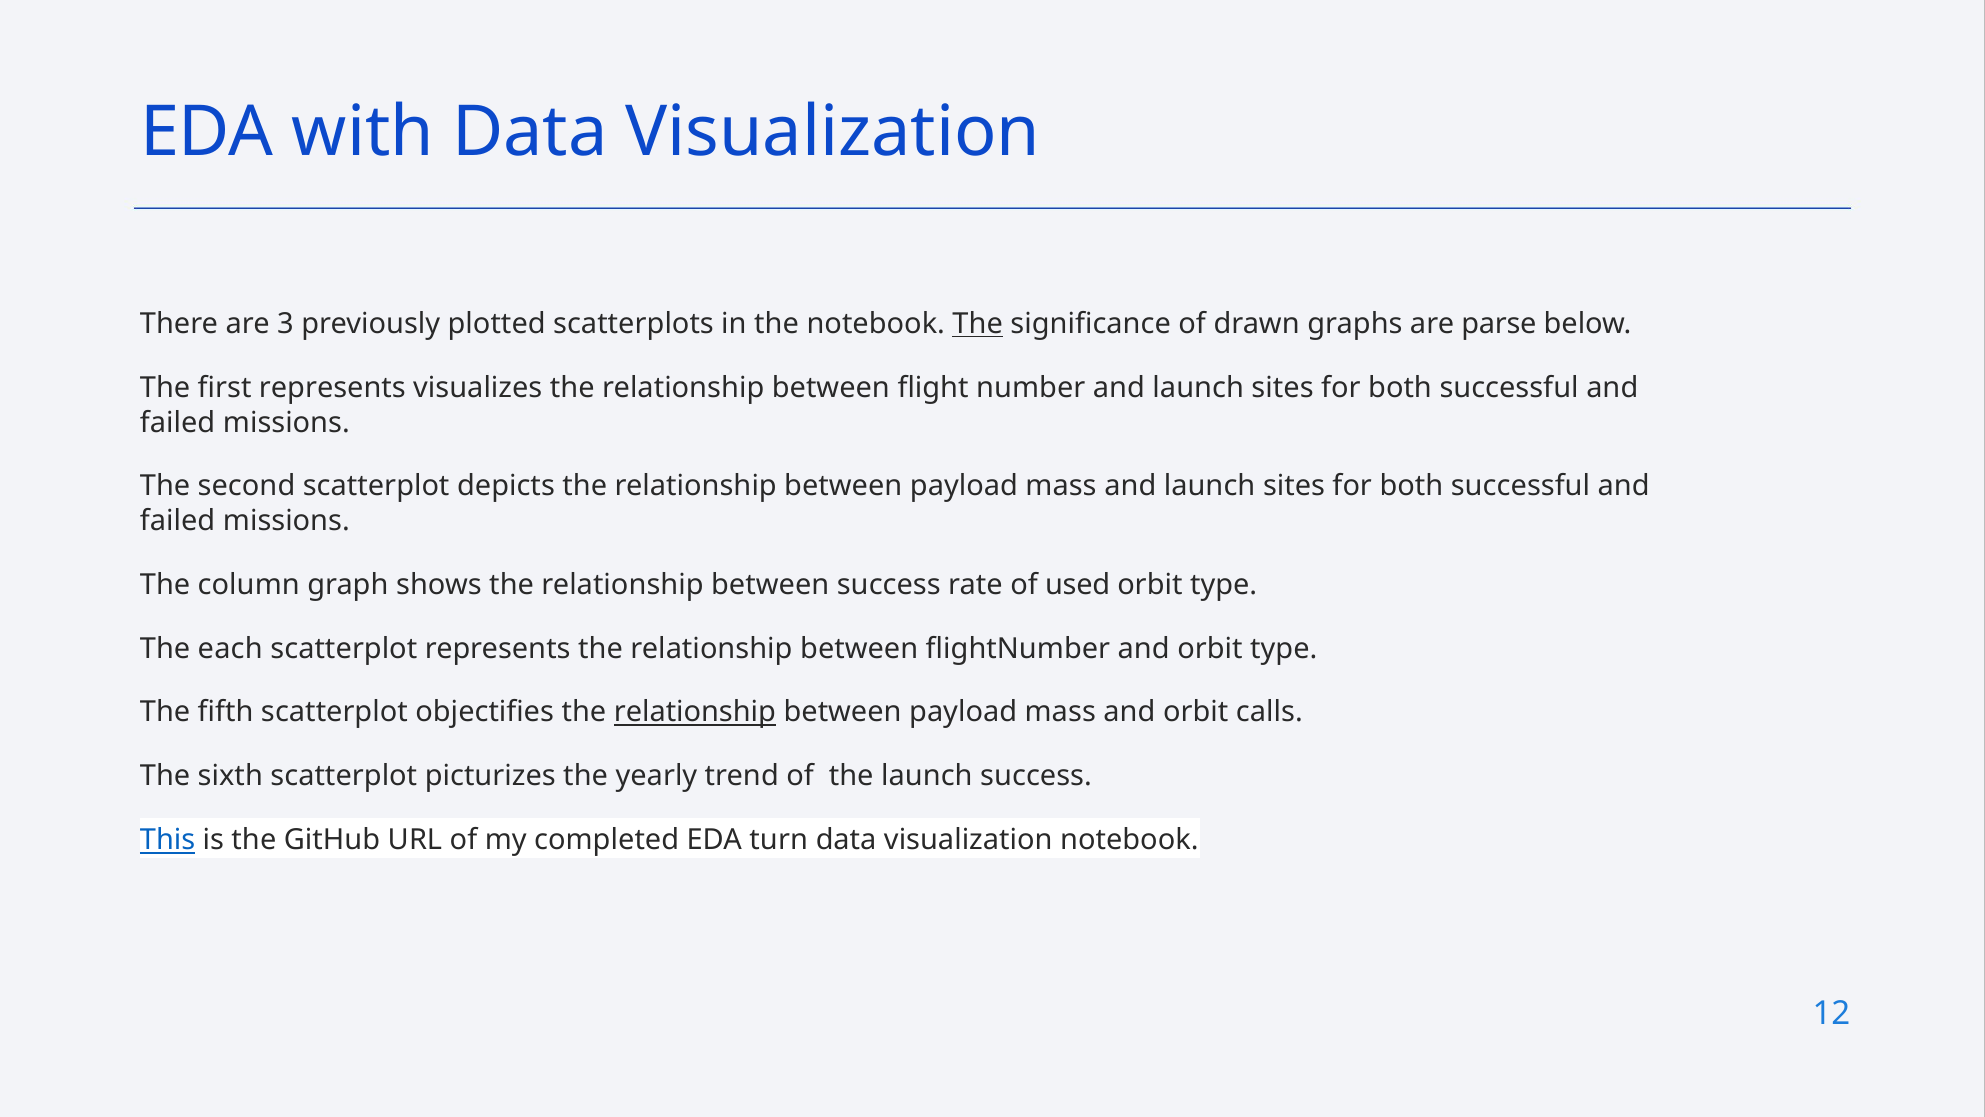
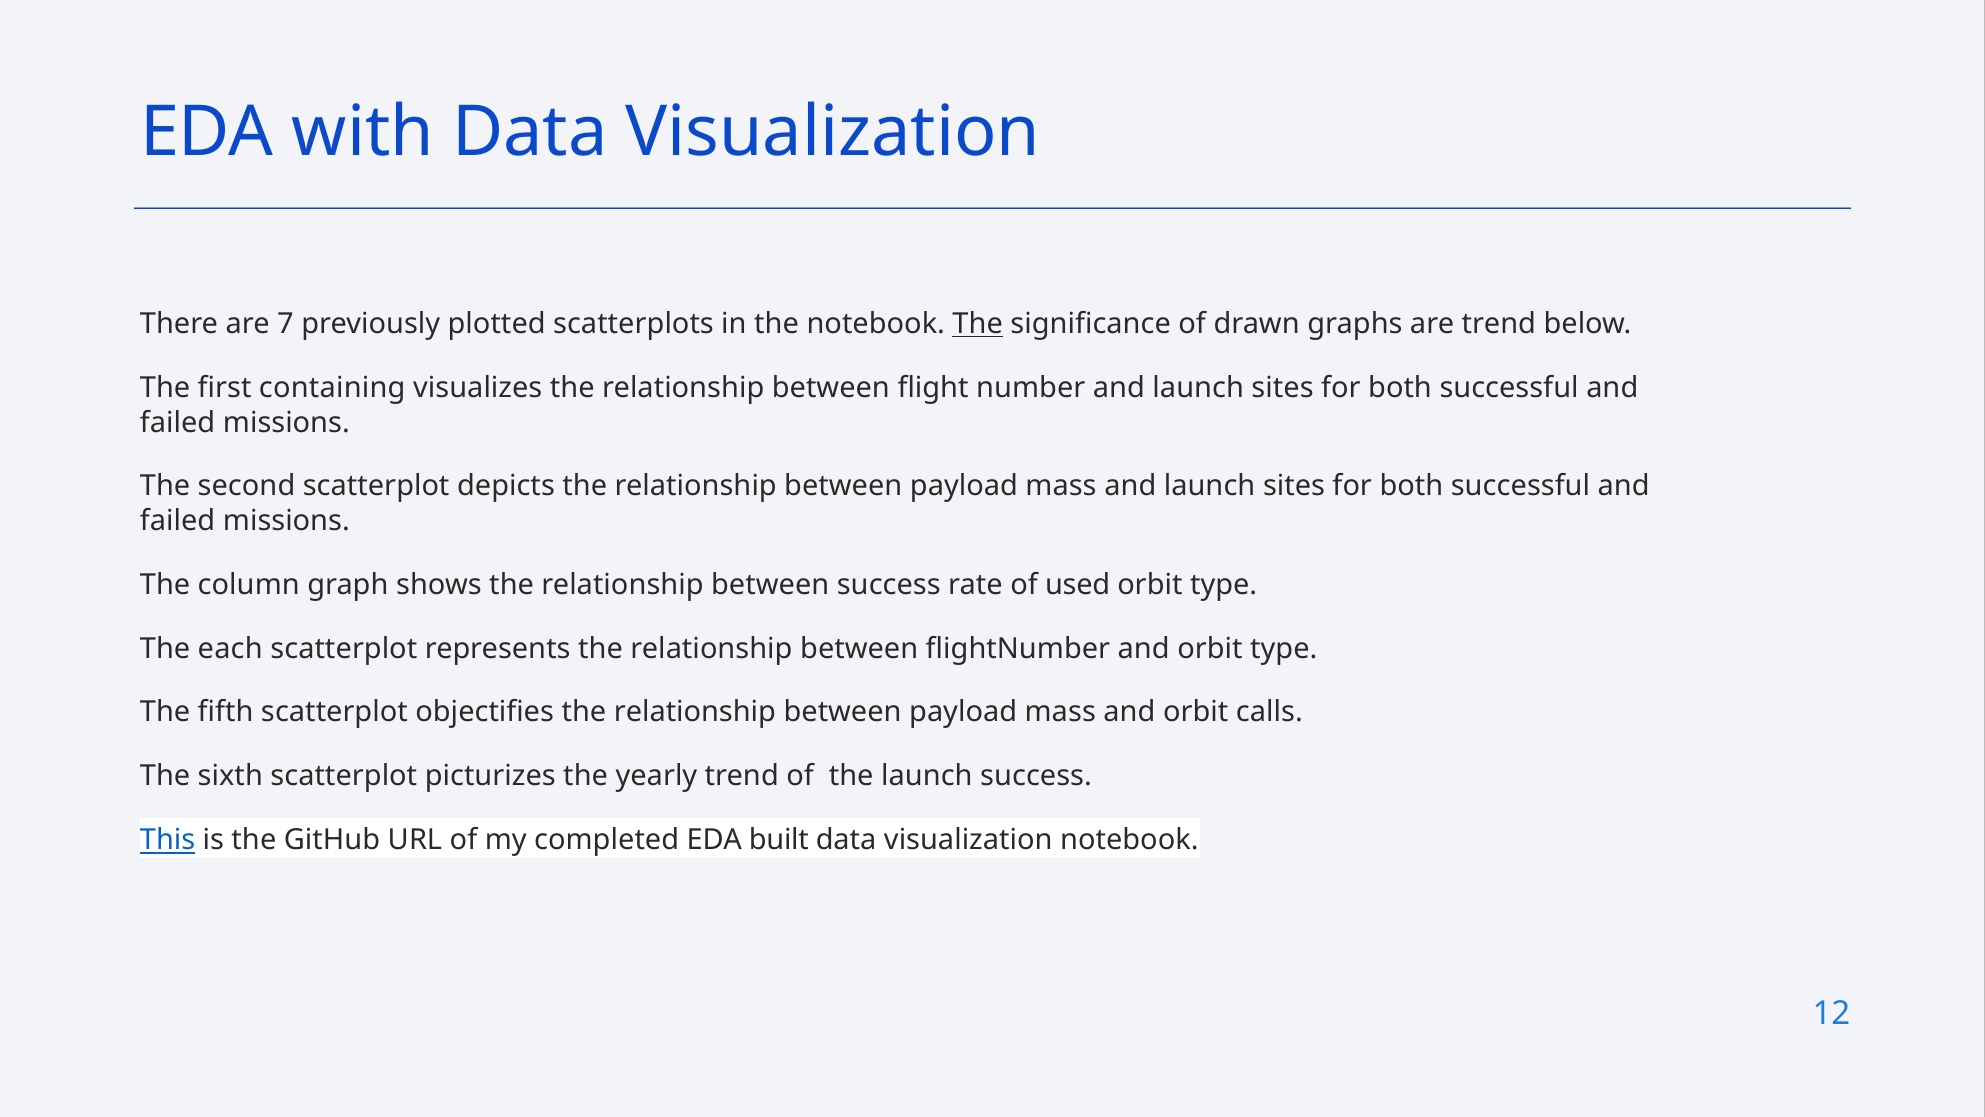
3: 3 -> 7 (285, 324)
are parse: parse -> trend (1499, 324)
first represents: represents -> containing (332, 388)
relationship underline: present -> none (695, 712)
turn: turn -> built (779, 839)
